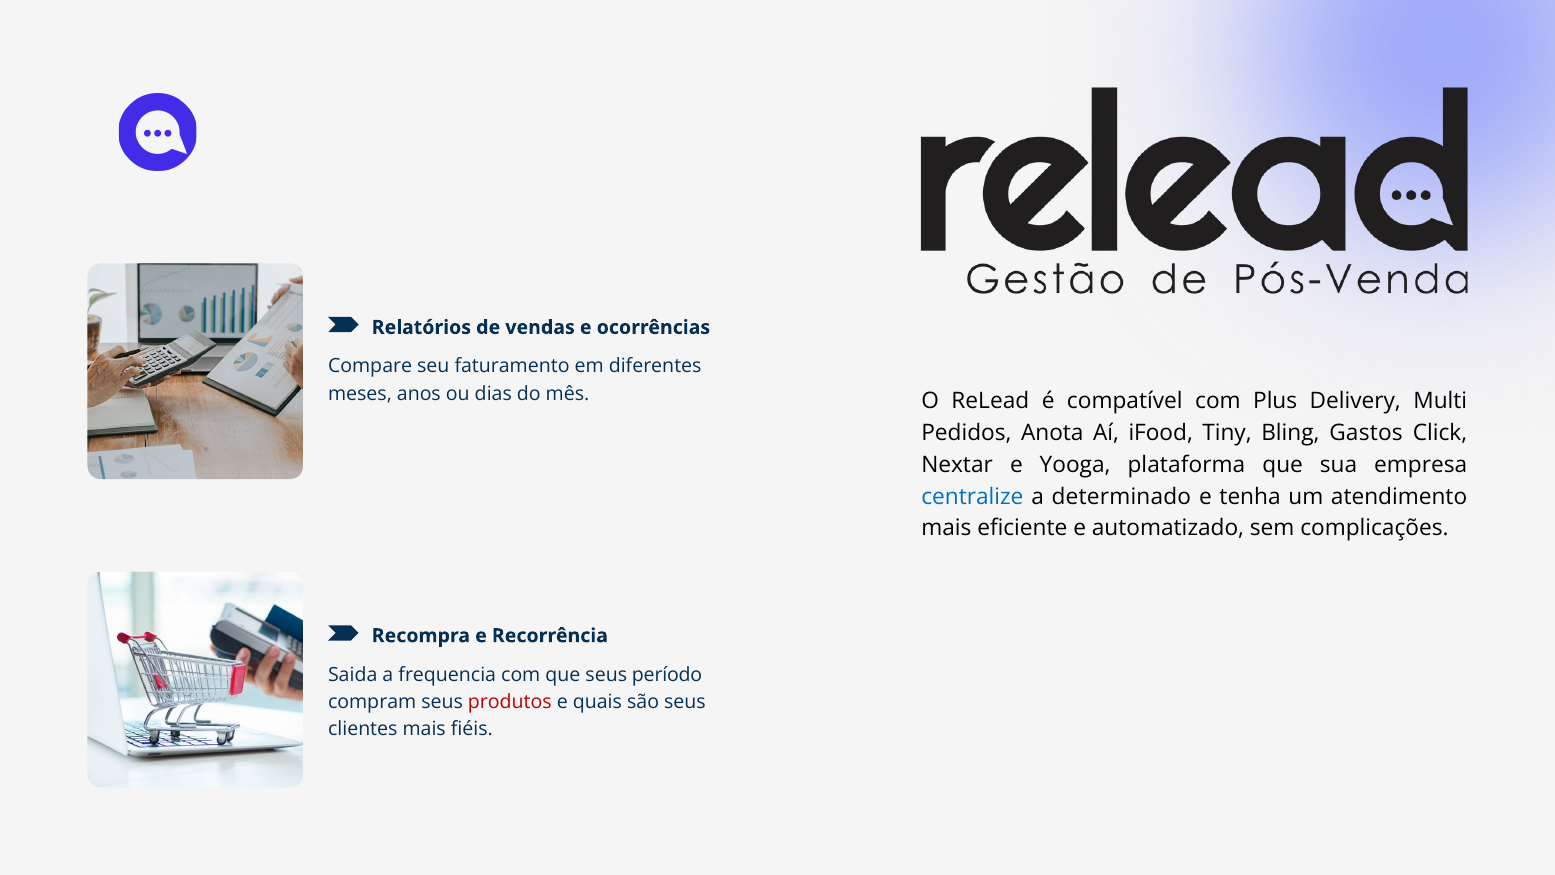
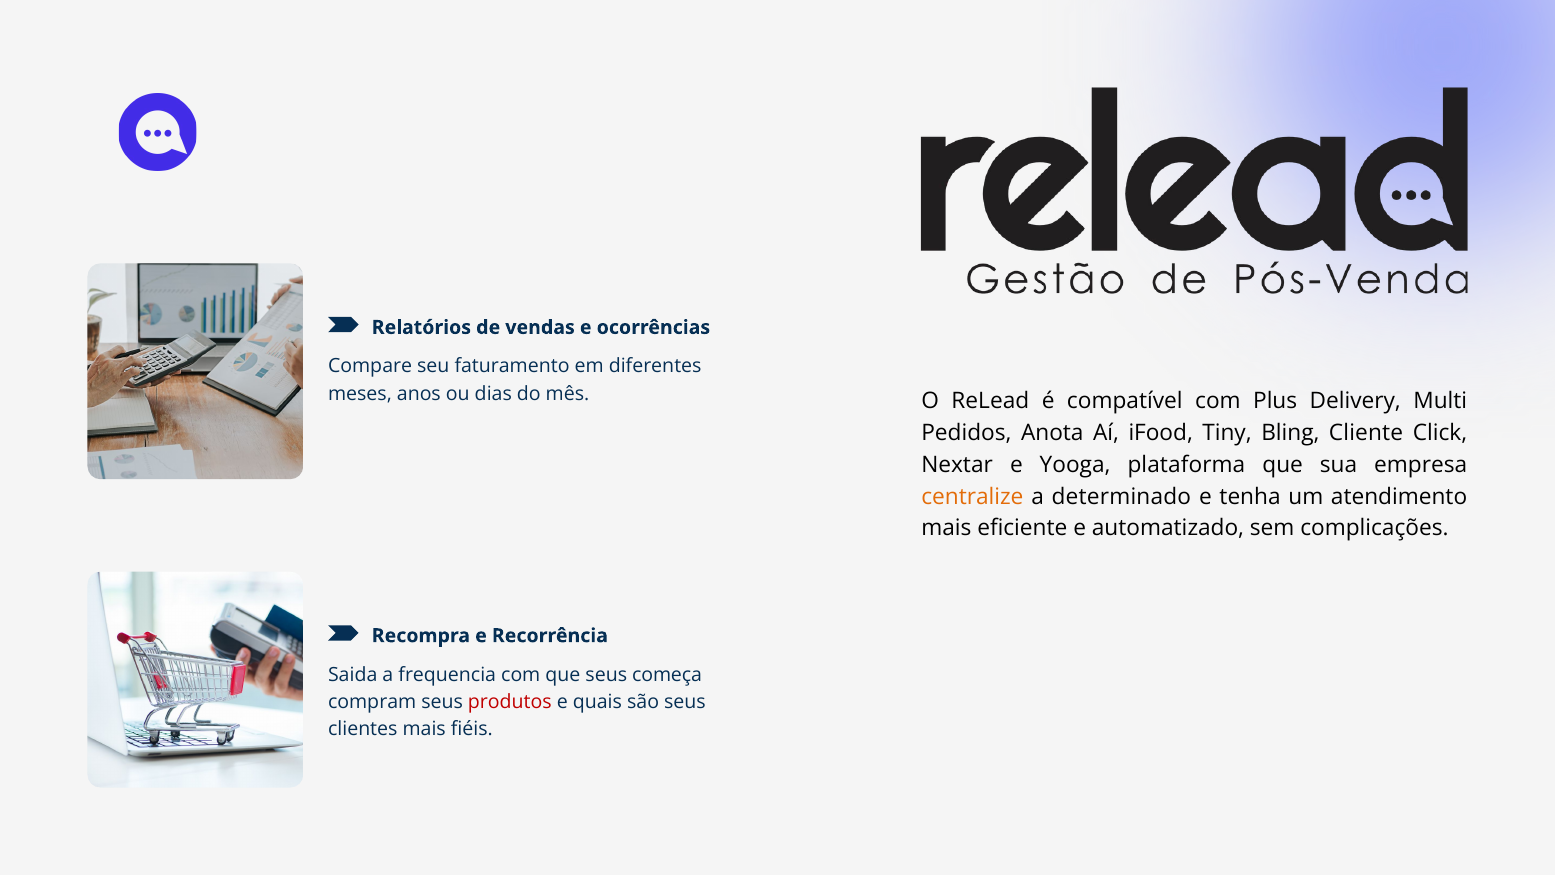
Gastos: Gastos -> Cliente (1366, 433)
centralize colour: blue -> orange (972, 497)
período: período -> começa (667, 675)
